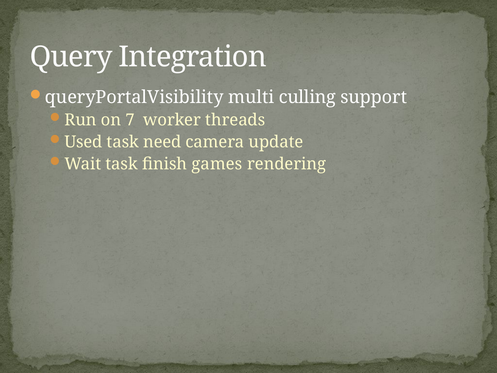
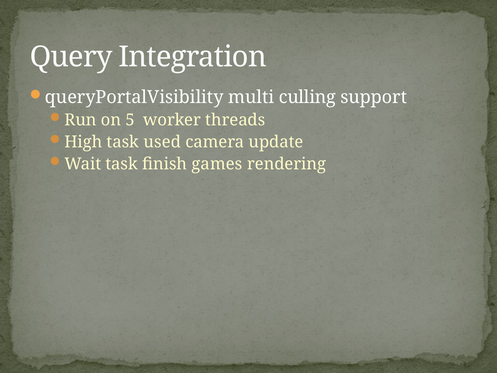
7: 7 -> 5 (130, 120)
Used: Used -> High (83, 142)
need: need -> used (162, 142)
